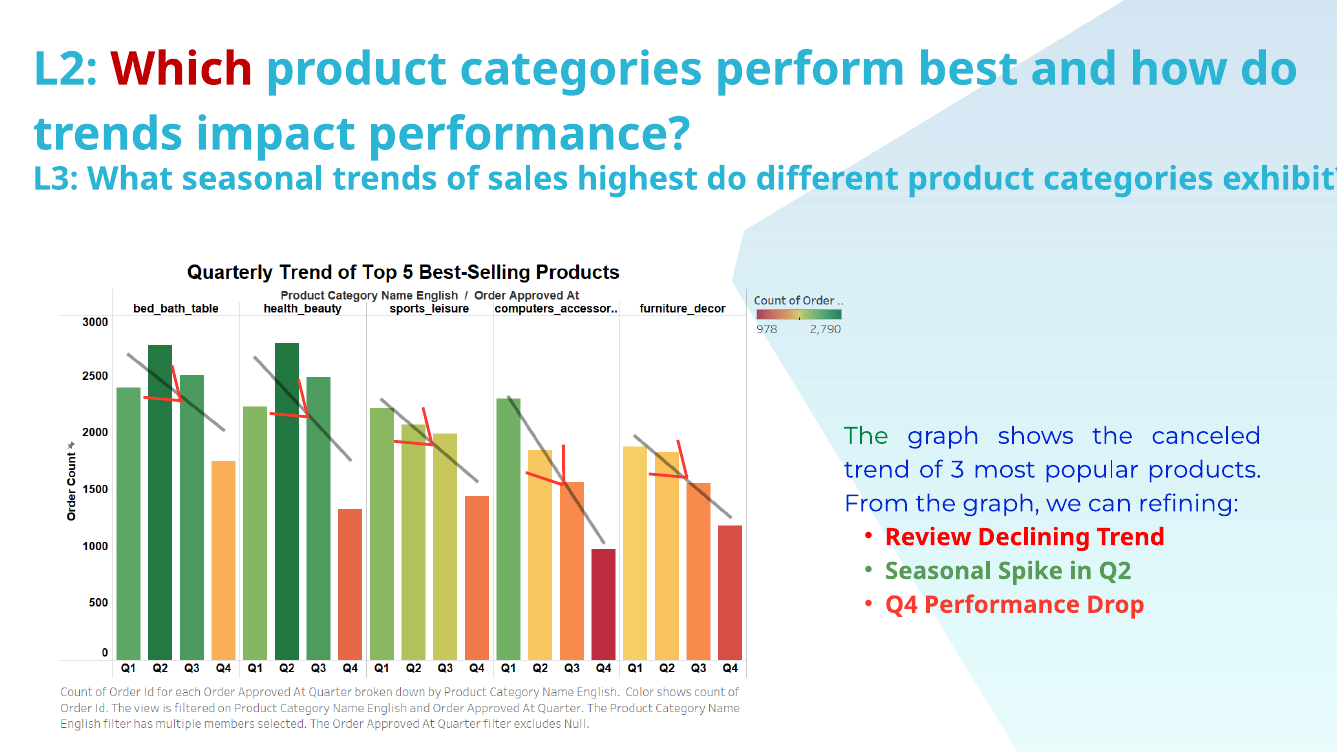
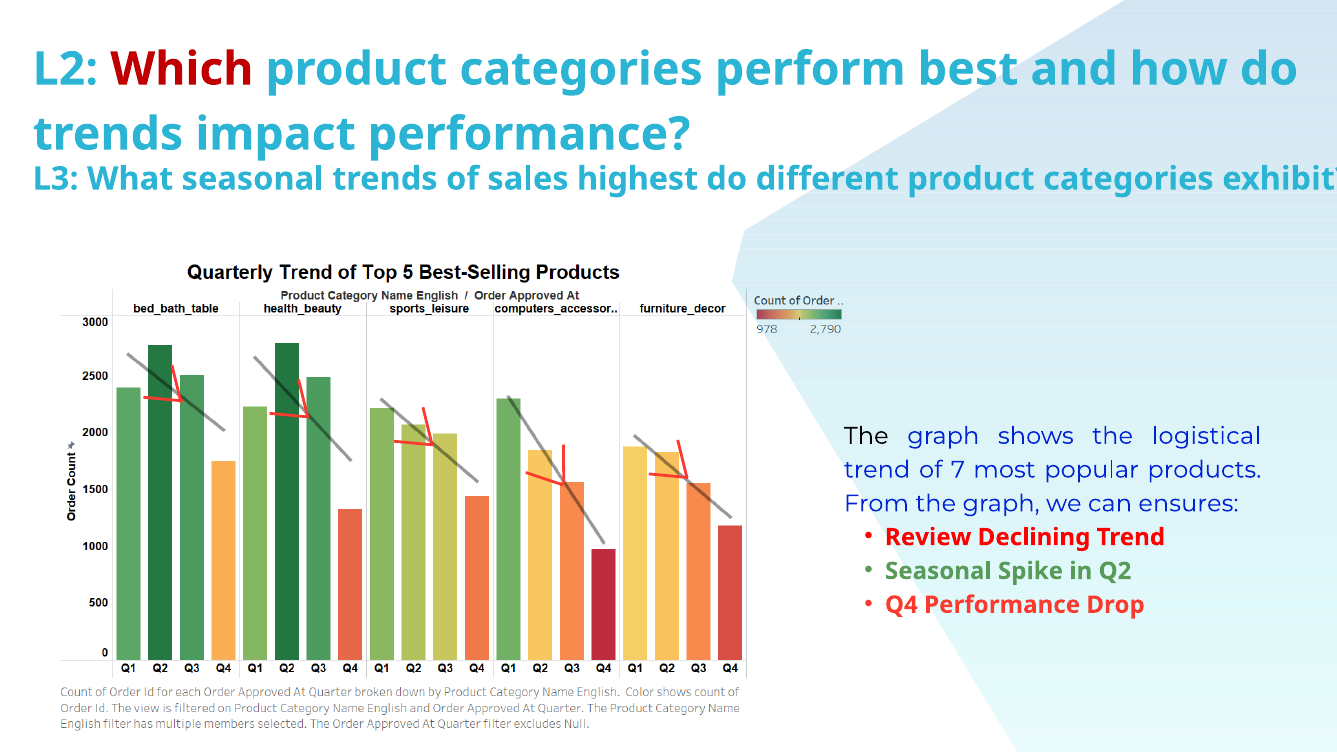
The colour: green -> black (866, 436)
canceled: canceled -> logistical (1206, 436)
3: 3 -> 7 (958, 470)
refining: refining -> ensures (1188, 504)
